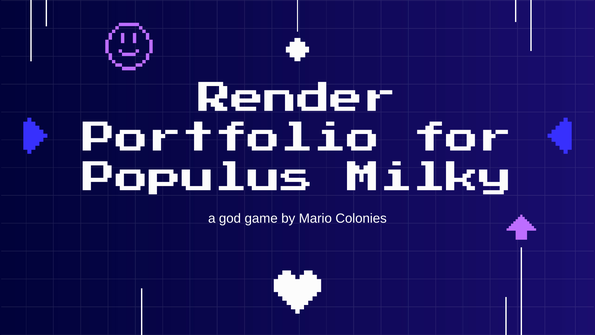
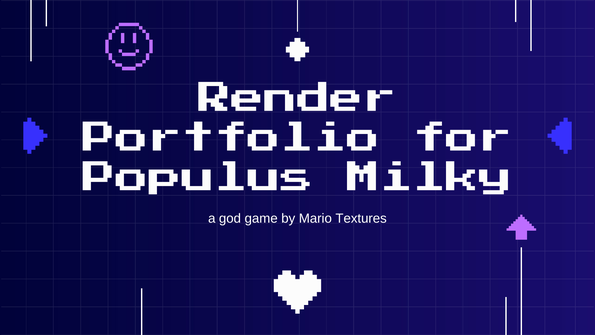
Colonies: Colonies -> Textures (361, 218)
